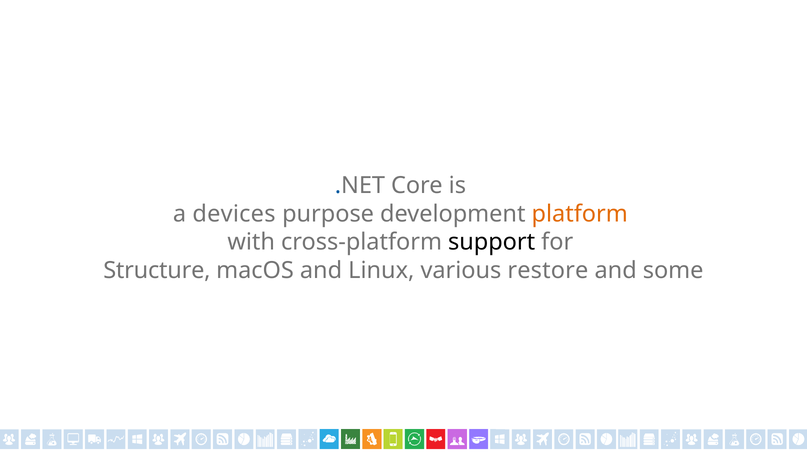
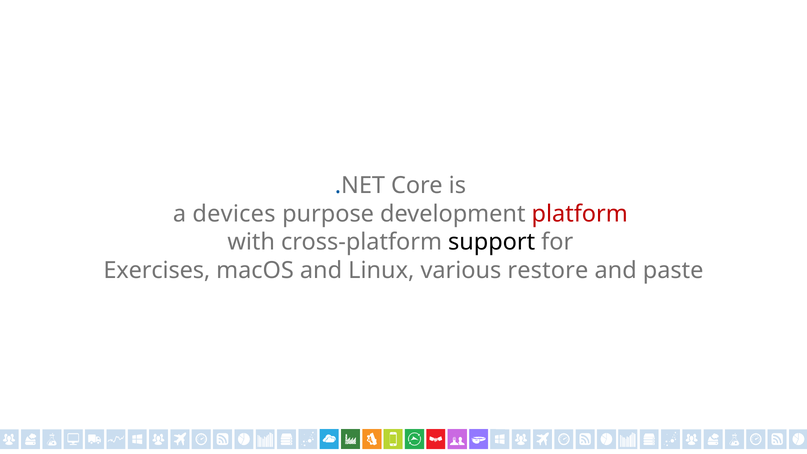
platform colour: orange -> red (580, 214)
Structure: Structure -> Exercises (157, 270)
some: some -> paste (673, 270)
